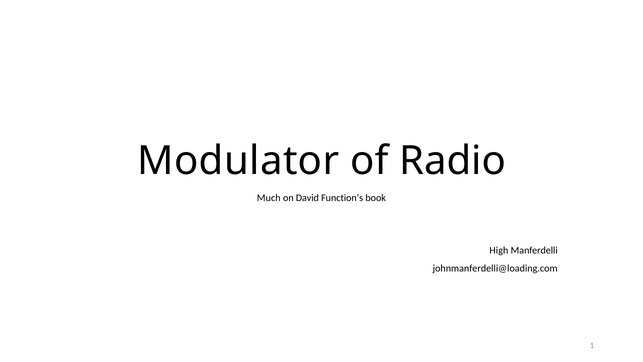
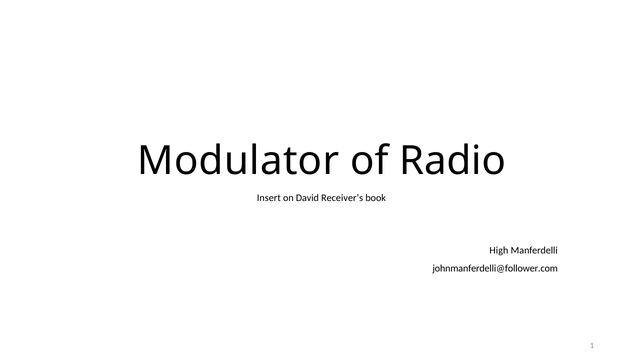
Much: Much -> Insert (269, 198)
Function’s: Function’s -> Receiver’s (342, 198)
johnmanferdelli@loading.com: johnmanferdelli@loading.com -> johnmanferdelli@follower.com (495, 268)
